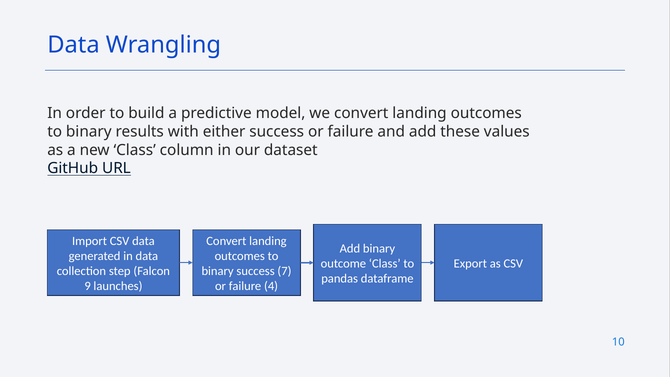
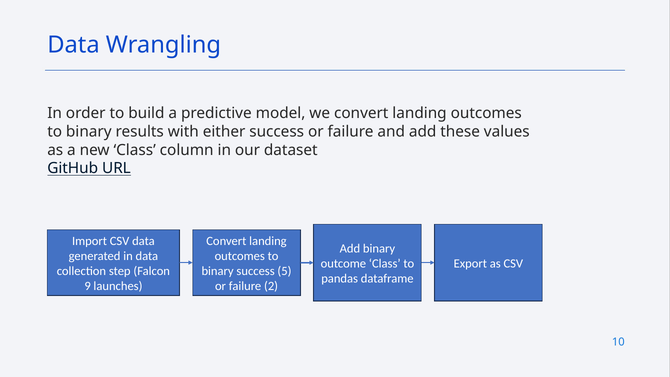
7: 7 -> 5 (284, 271)
4: 4 -> 2 (271, 286)
